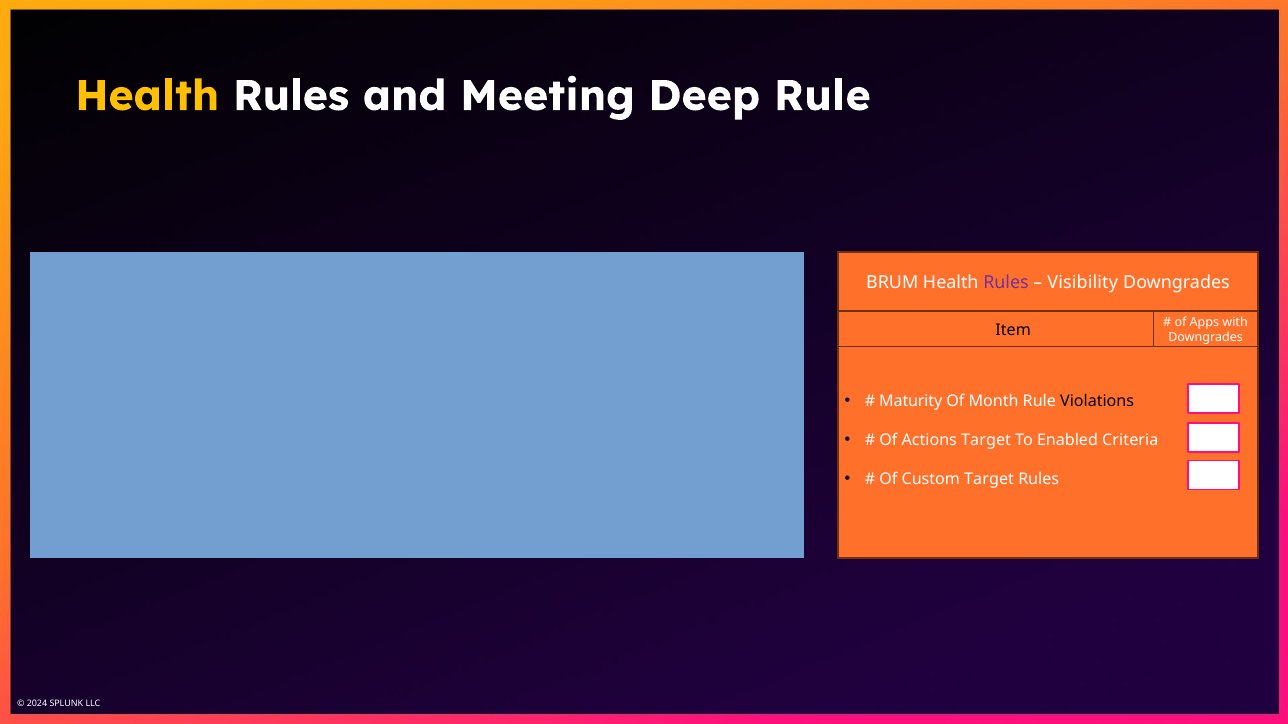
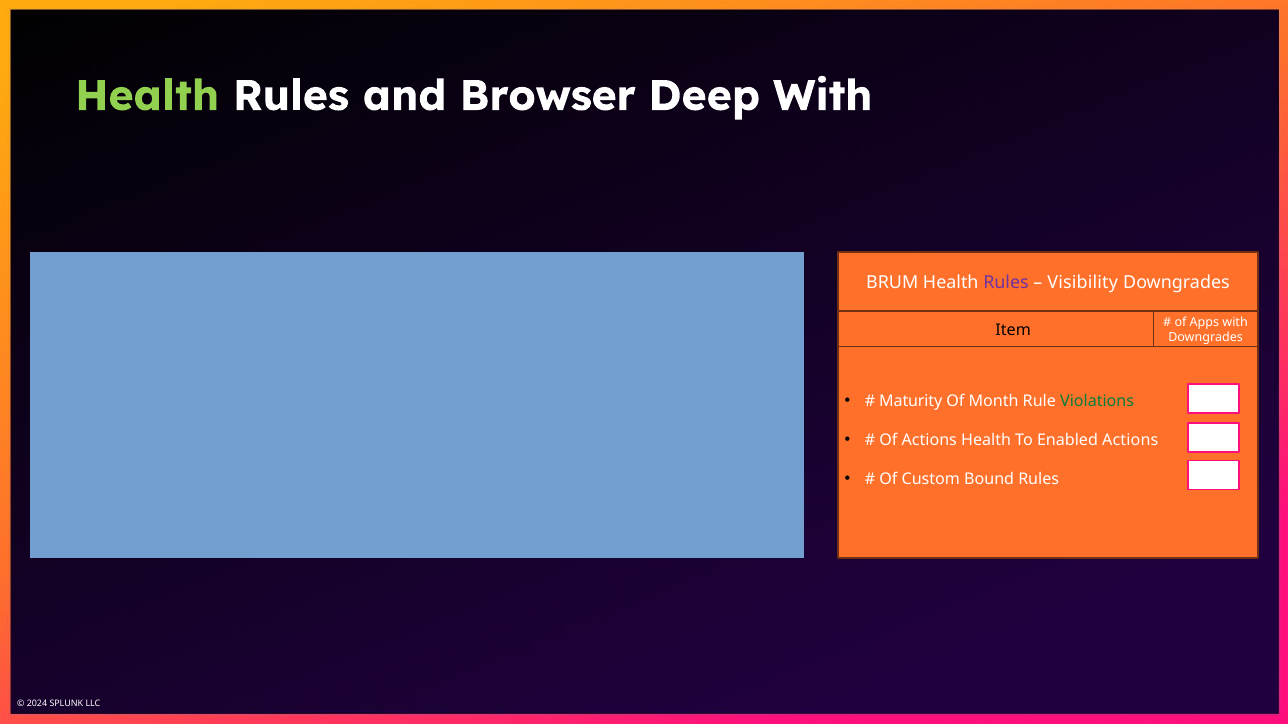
Health colour: yellow -> light green (147, 96)
Meeting: Meeting -> Browser (548, 96)
Deep Rule: Rule -> With (823, 96)
Violations colour: black -> green (1097, 402)
Actions Target: Target -> Health (986, 440)
Enabled Criteria: Criteria -> Actions (1130, 440)
Custom Target: Target -> Bound (989, 479)
